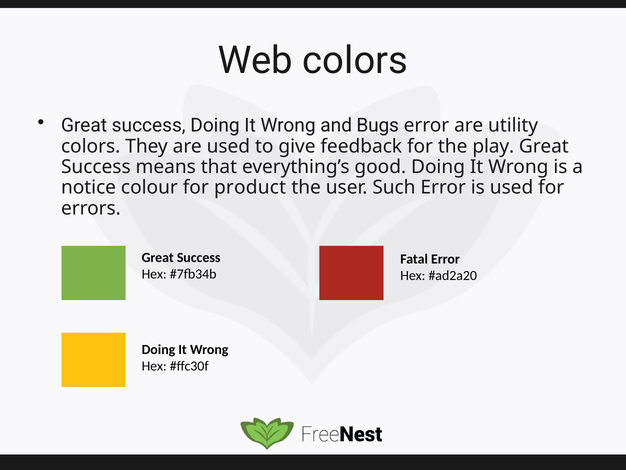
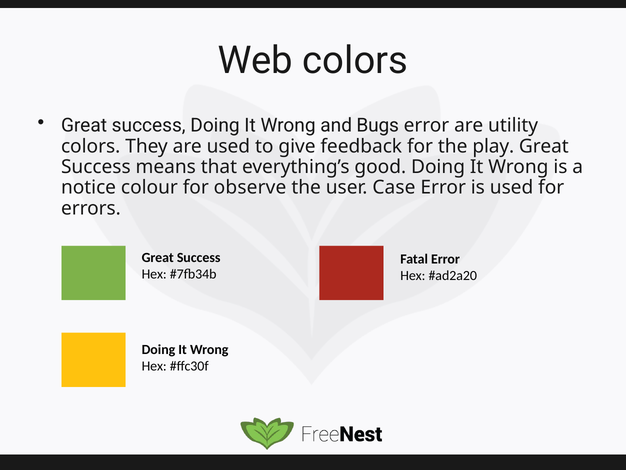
product: product -> observe (250, 187)
Such: Such -> Case (394, 187)
